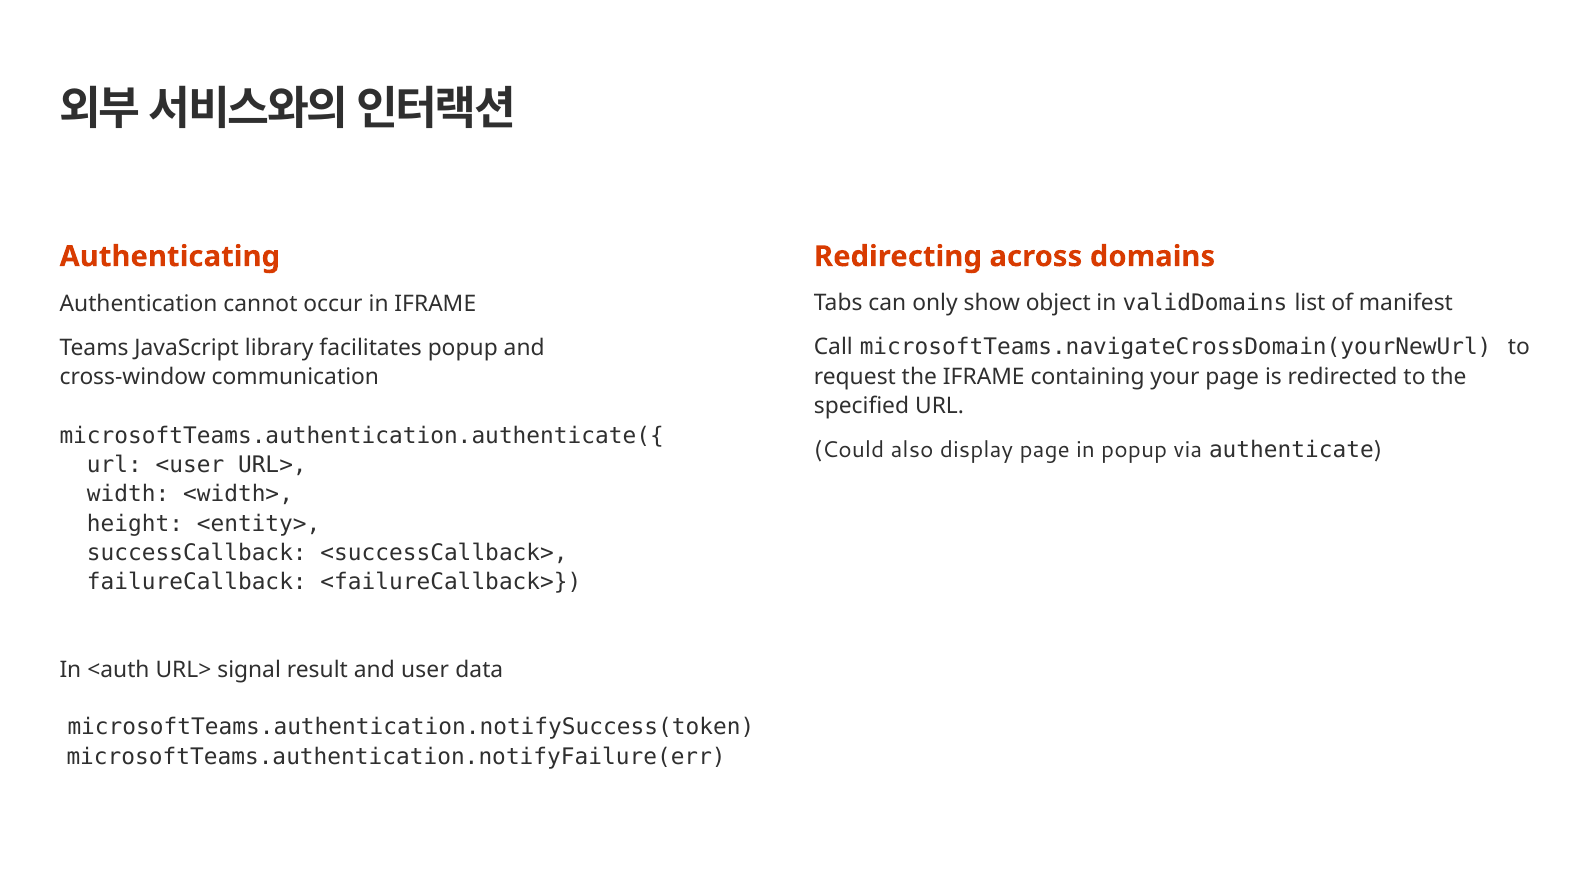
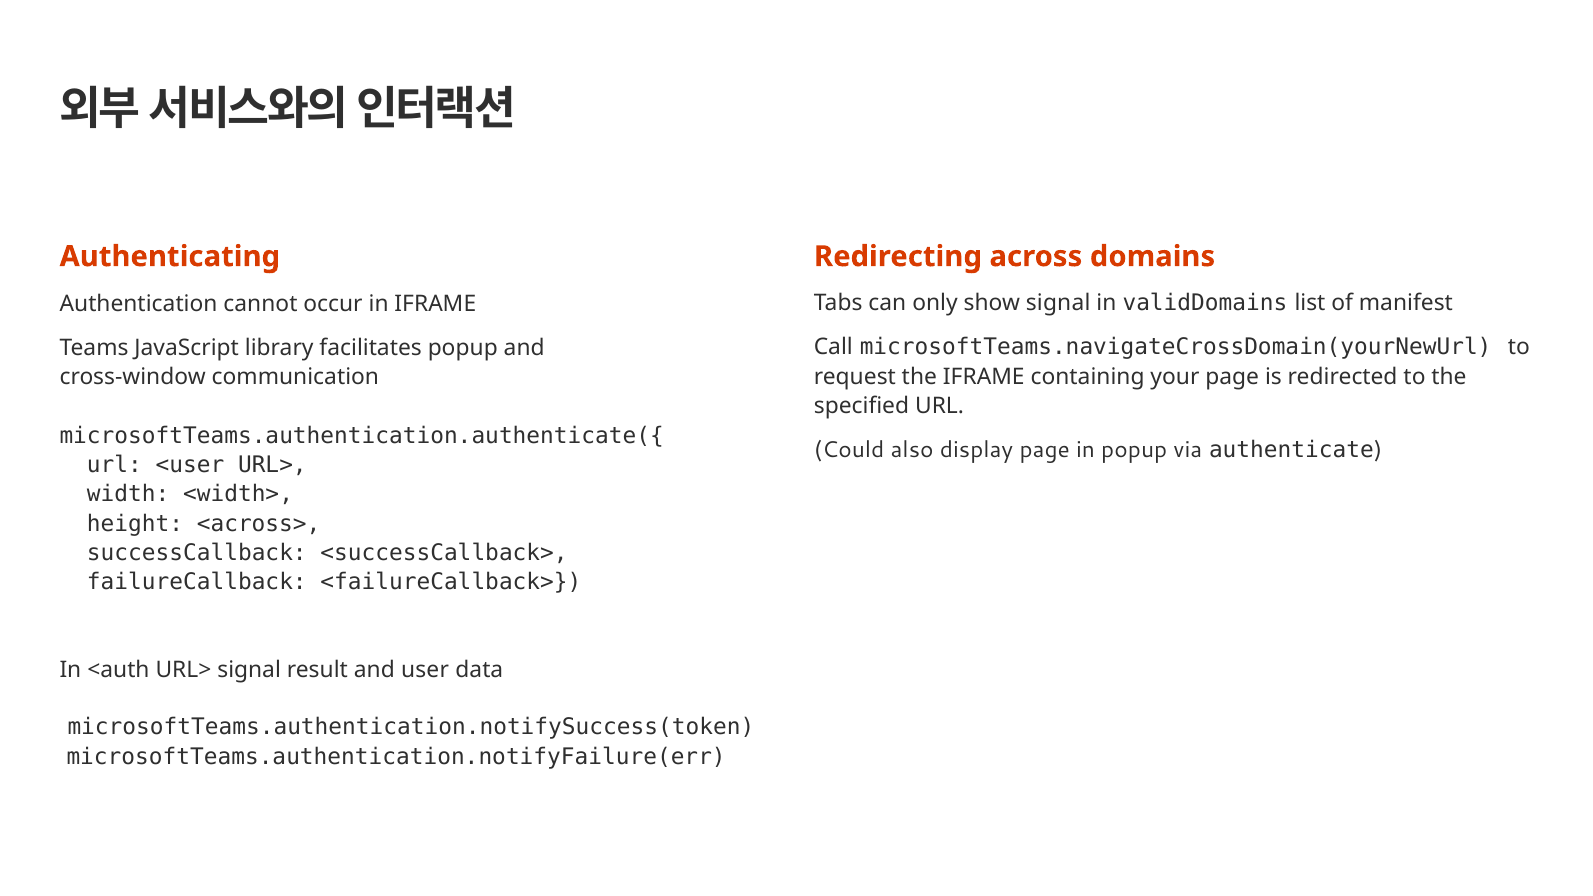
show object: object -> signal (1058, 303)
<entity>: <entity> -> <across> (259, 524)
